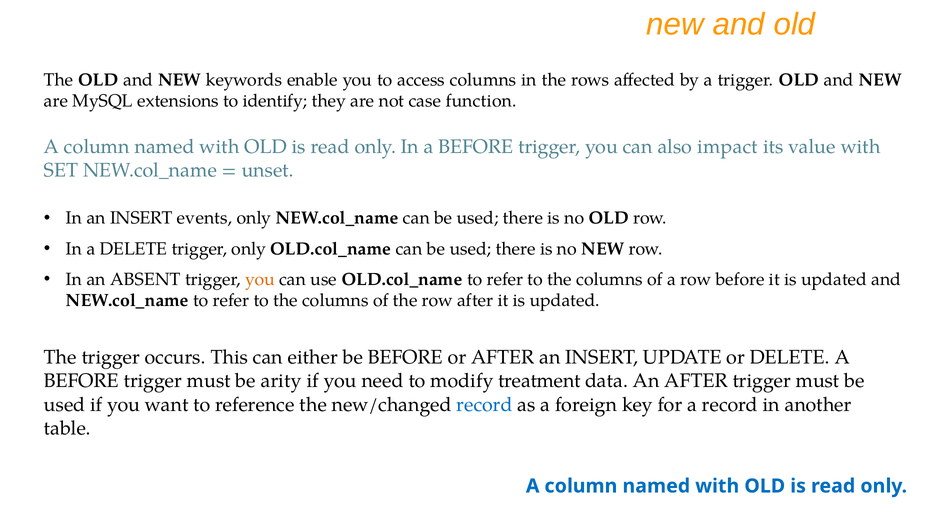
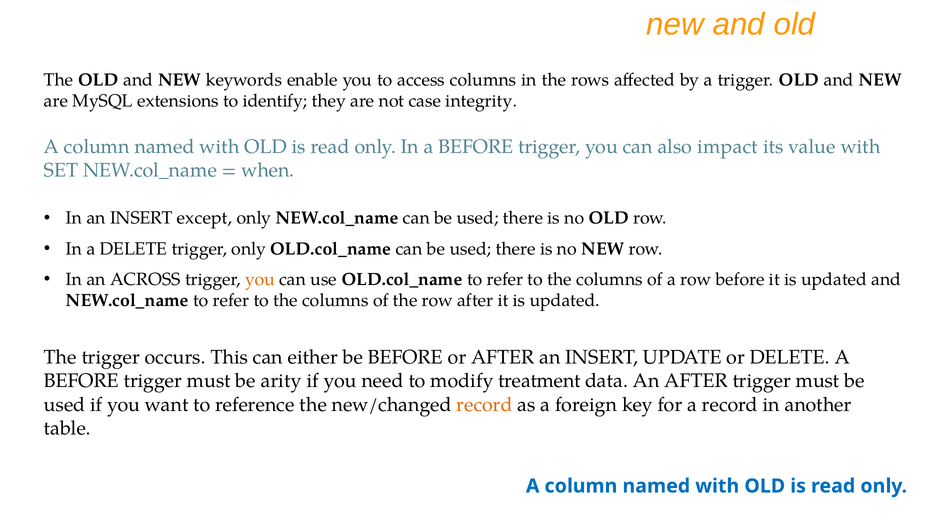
function: function -> integrity (481, 101)
unset: unset -> when (268, 170)
events: events -> except (205, 218)
ABSENT: ABSENT -> ACROSS (145, 279)
record colour: blue -> orange (485, 404)
